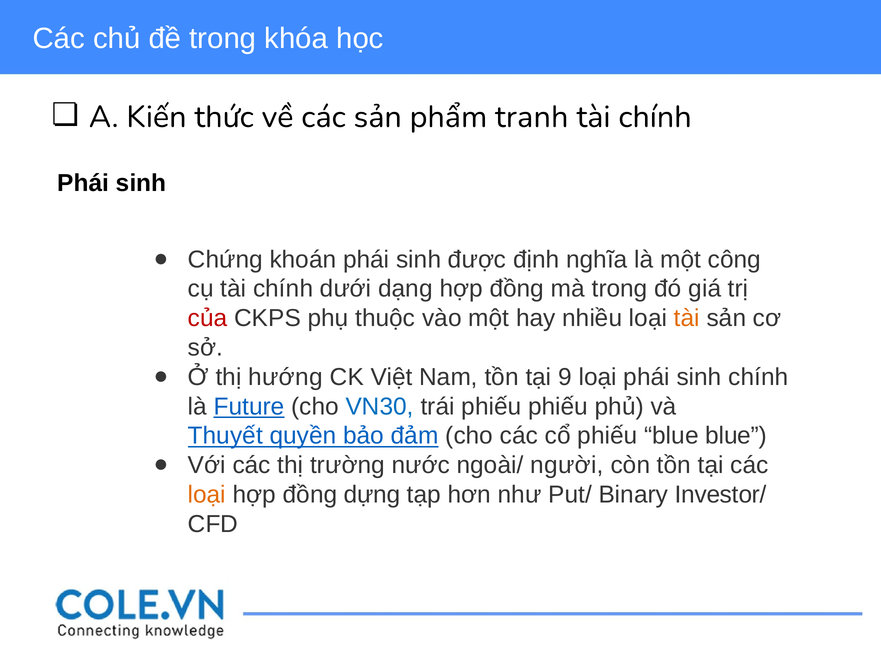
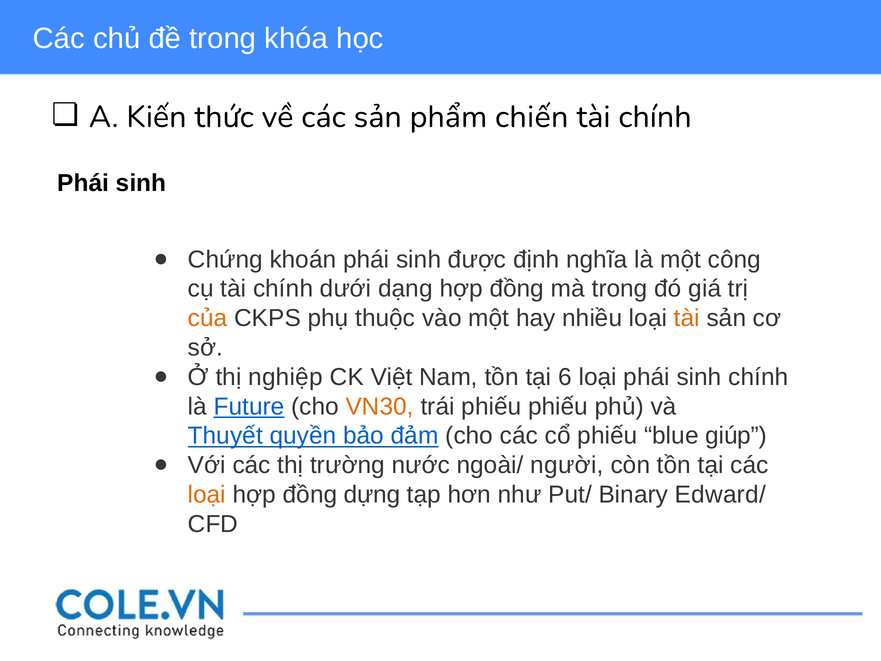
tranh: tranh -> chiến (532, 117)
của colour: red -> orange (208, 318)
hướng: hướng -> nghiệp (286, 377)
9: 9 -> 6 (565, 377)
VN30 colour: blue -> orange (380, 406)
blue blue: blue -> giúp (736, 436)
Investor/: Investor/ -> Edward/ (720, 494)
